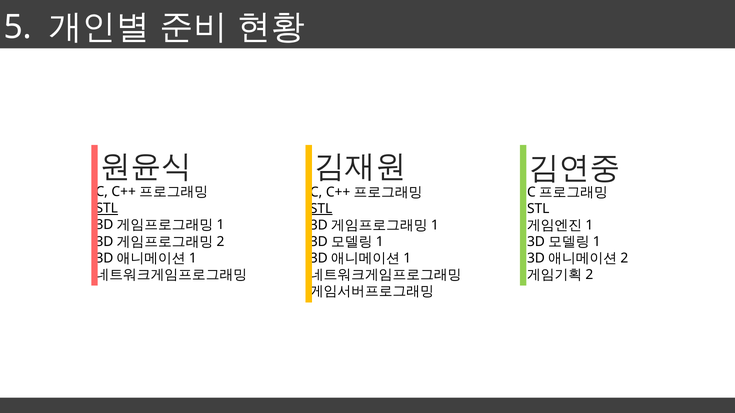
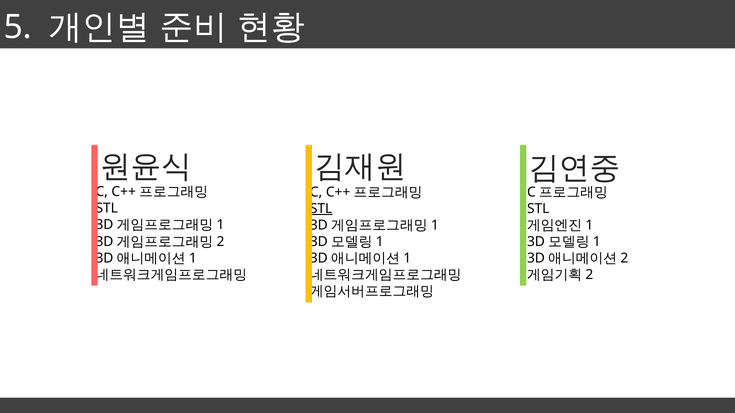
STL underline: present -> none (107, 209)
